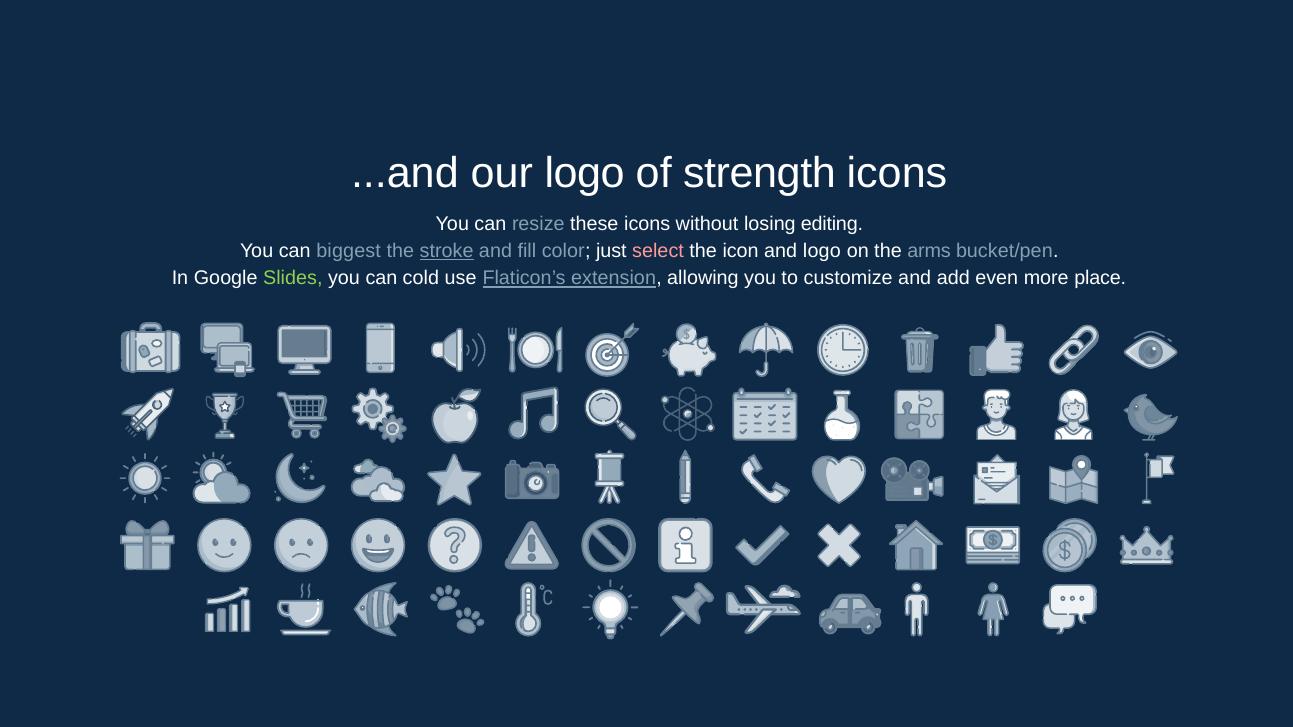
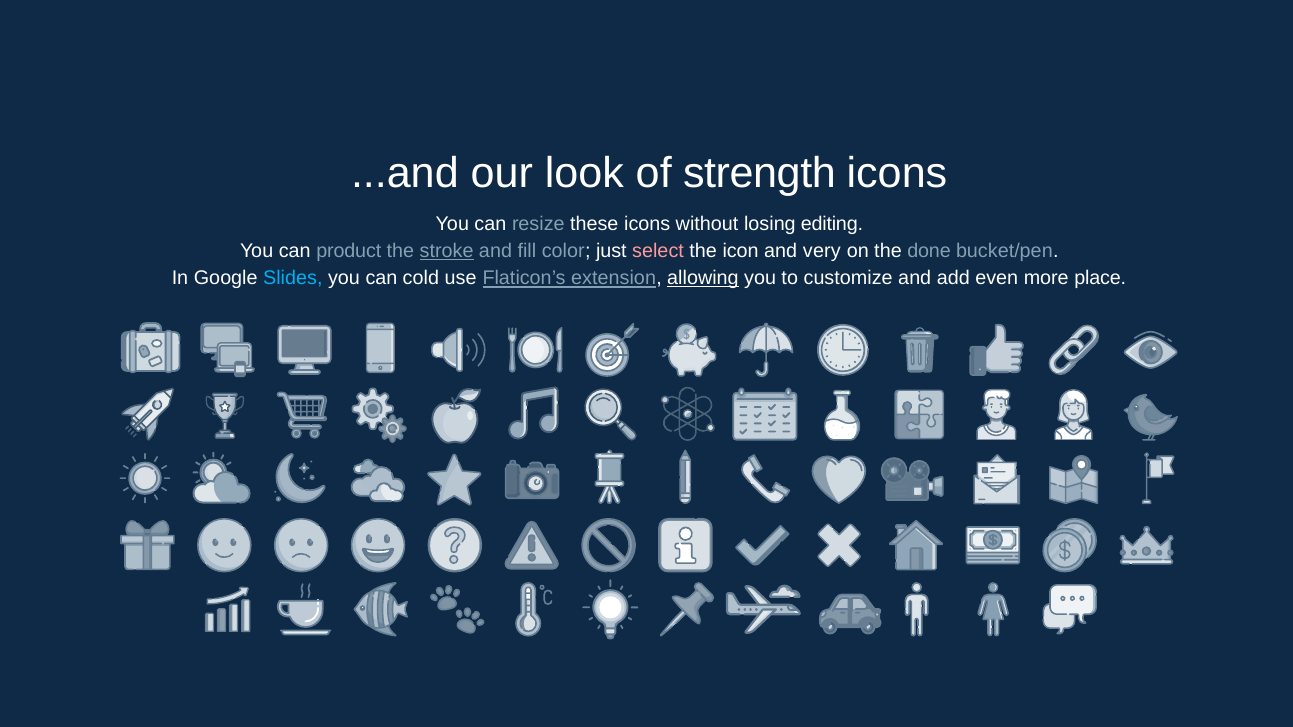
our logo: logo -> look (584, 174)
biggest: biggest -> product (349, 251)
and logo: logo -> very (822, 251)
arms: arms -> done (929, 251)
Slides colour: light green -> light blue (293, 279)
allowing underline: none -> present (703, 279)
